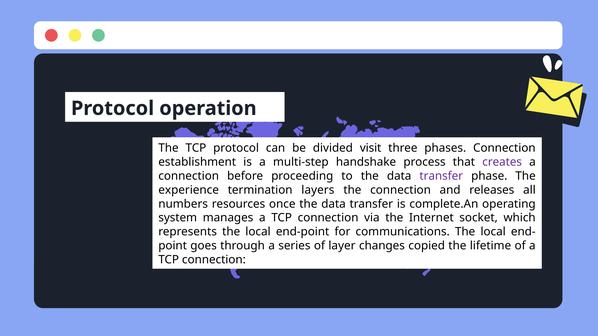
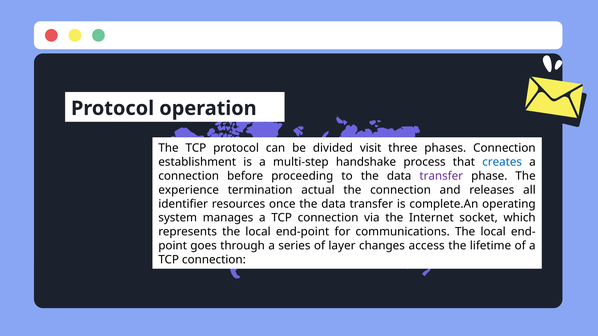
creates colour: purple -> blue (502, 162)
layers: layers -> actual (318, 190)
numbers: numbers -> identifier (183, 204)
copied: copied -> access (427, 246)
